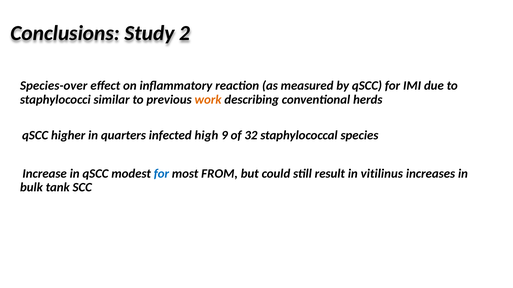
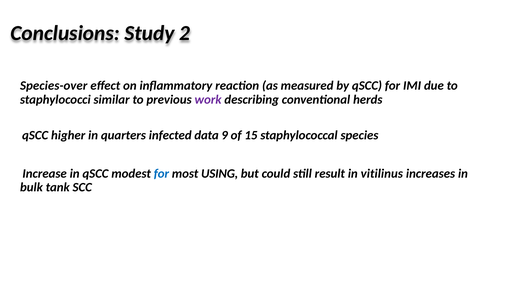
work colour: orange -> purple (208, 100)
high: high -> data (207, 135)
32: 32 -> 15 (251, 135)
FROM: FROM -> USING (220, 174)
